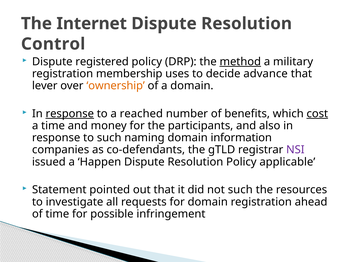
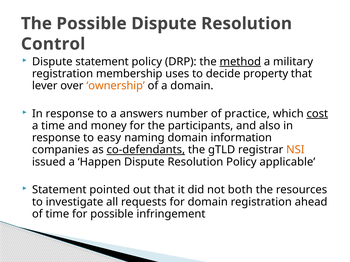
The Internet: Internet -> Possible (92, 24)
Dispute registered: registered -> statement (102, 62)
advance: advance -> property (266, 74)
response underline: present -> none (70, 114)
reached: reached -> answers (141, 114)
benefits: benefits -> practice (247, 114)
to such: such -> easy (109, 138)
co-defendants underline: none -> present (146, 150)
NSI colour: purple -> orange (295, 150)
not such: such -> both (240, 190)
